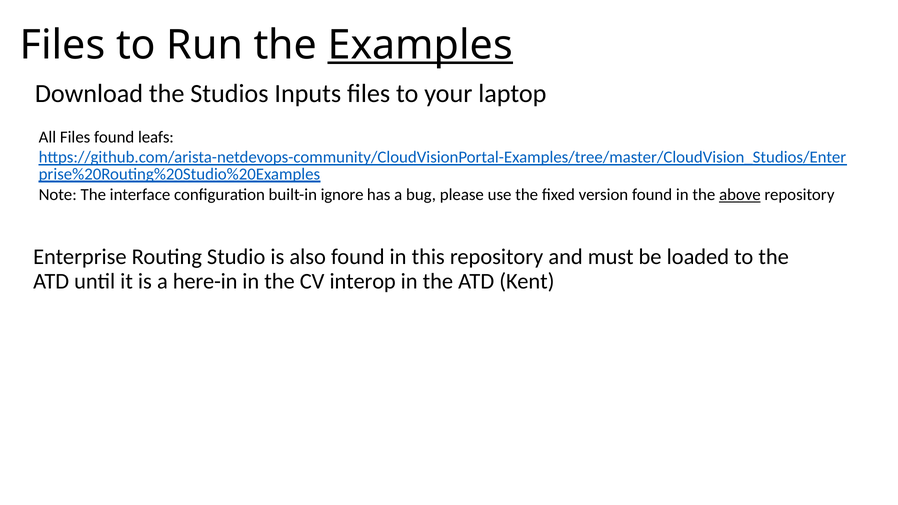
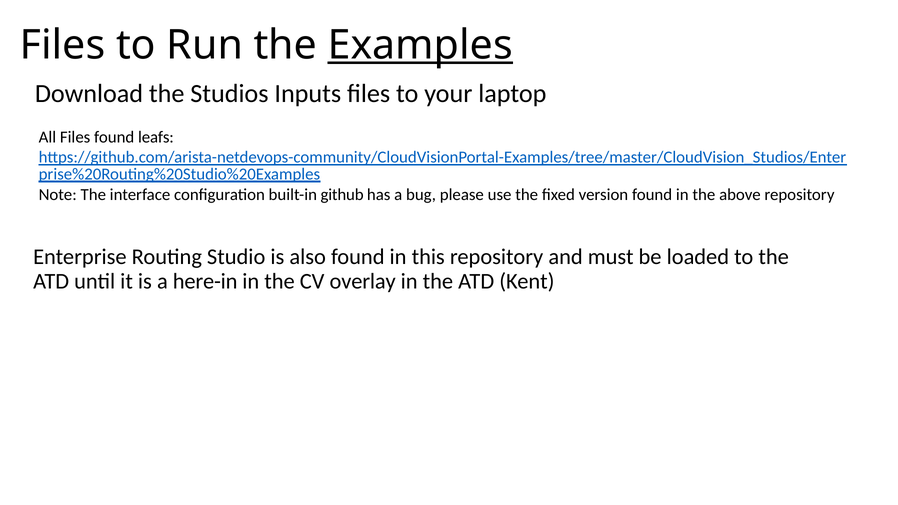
ignore: ignore -> github (342, 195)
above underline: present -> none (740, 195)
interop: interop -> overlay (363, 281)
